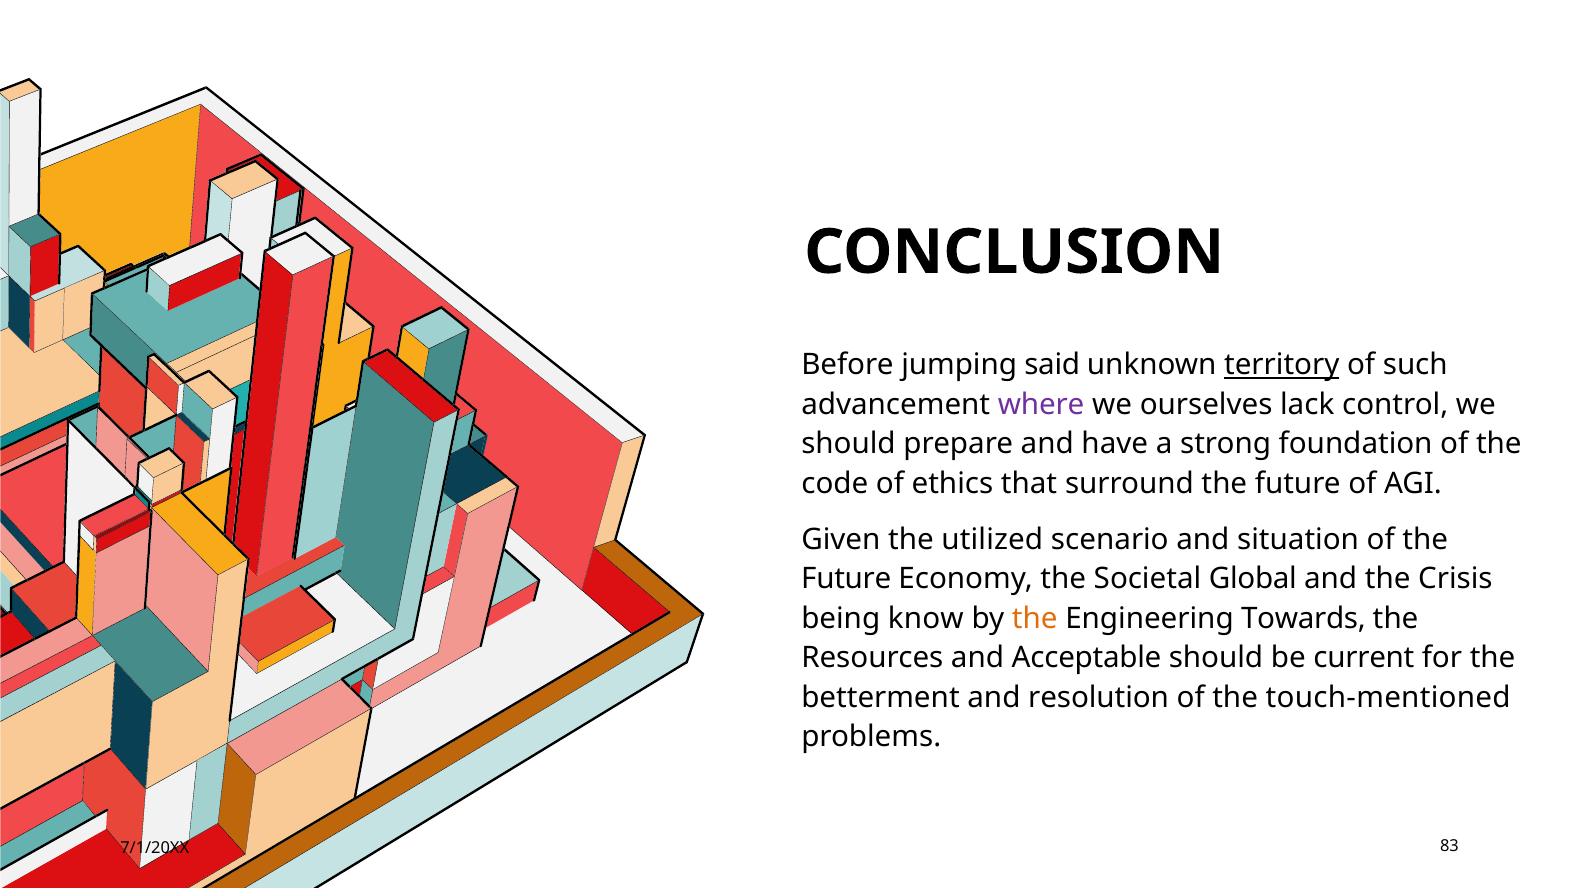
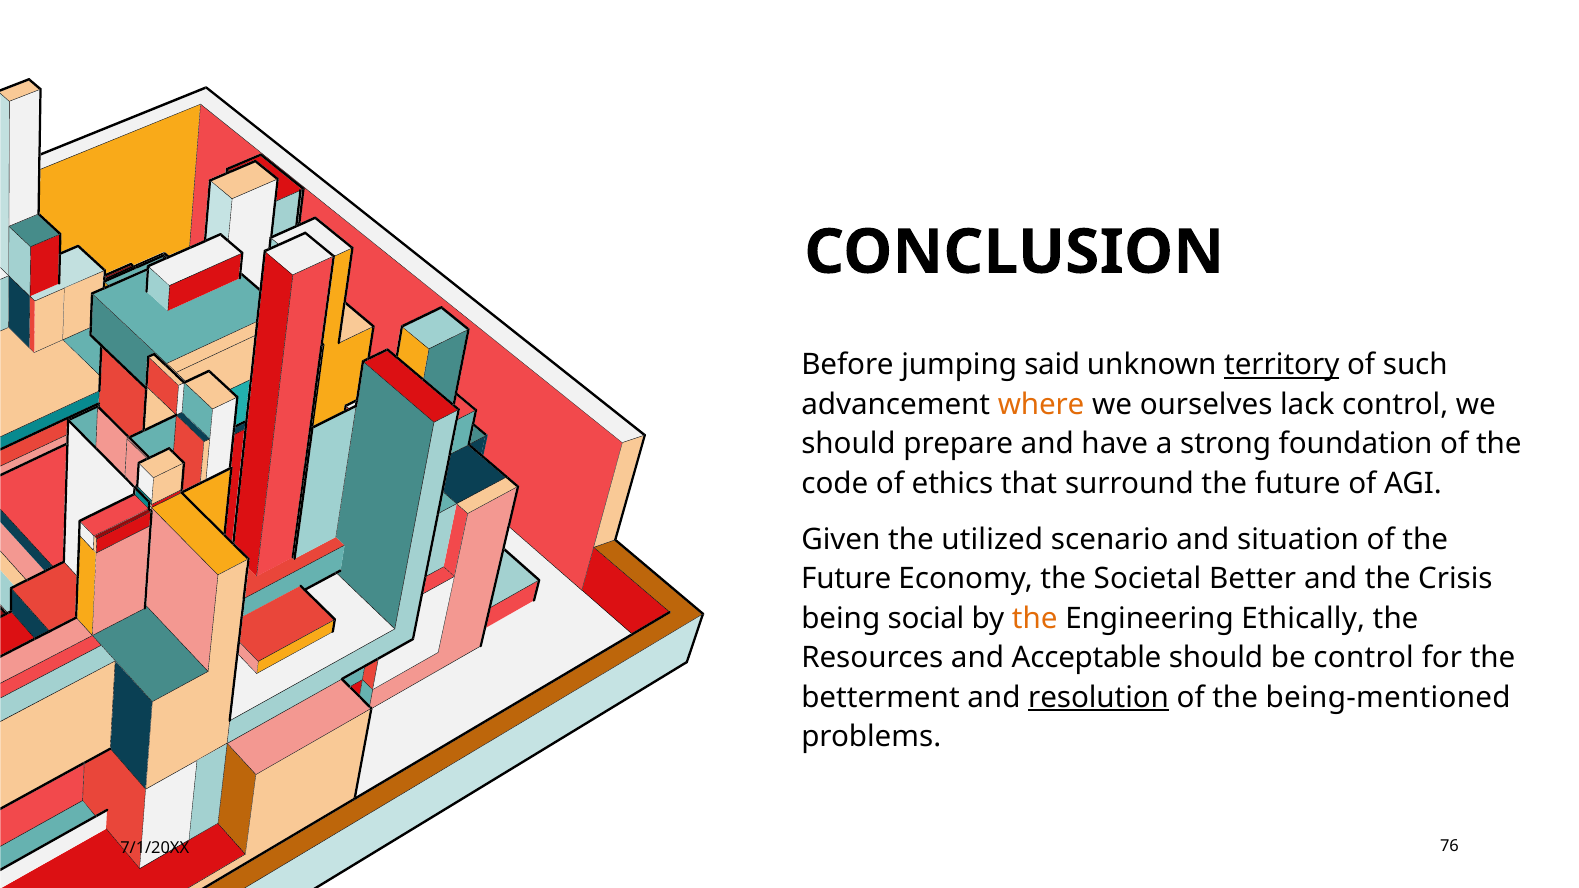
where colour: purple -> orange (1041, 405)
Global: Global -> Better (1253, 579)
know: know -> social (926, 618)
Towards: Towards -> Ethically (1303, 618)
be current: current -> control (1364, 658)
resolution underline: none -> present (1099, 697)
touch-mentioned: touch-mentioned -> being-mentioned (1388, 697)
83: 83 -> 76 (1449, 847)
